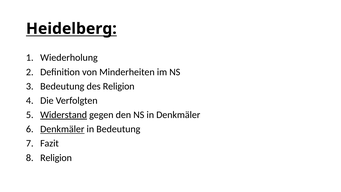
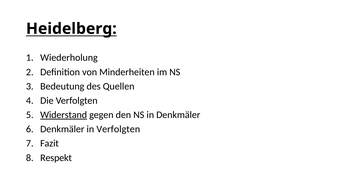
des Religion: Religion -> Quellen (119, 86)
Denkmäler underline: present -> none (62, 129)
in Bedeutung: Bedeutung -> Verfolgten (118, 129)
8 Religion: Religion -> Respekt (56, 158)
